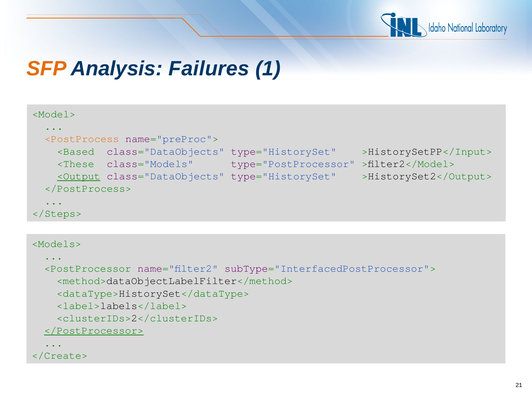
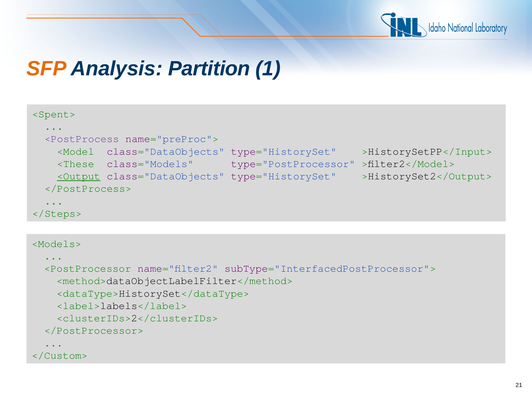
Failures: Failures -> Partition (209, 69)
<Model>: <Model> -> <Spent> (54, 114)
<PostProcess colour: orange -> purple (82, 139)
<Based: <Based -> <Model (76, 151)
</PostProcessor> underline: present -> none (94, 331)
</Create>: </Create> -> </Custom> (60, 355)
